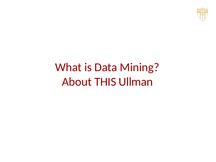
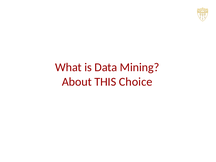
Ullman: Ullman -> Choice (136, 82)
